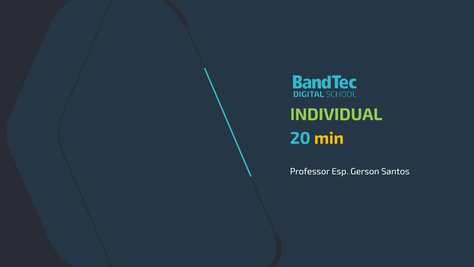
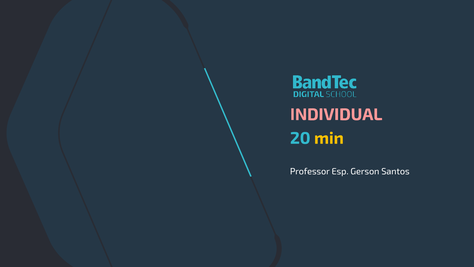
INDIVIDUAL colour: light green -> pink (336, 114)
